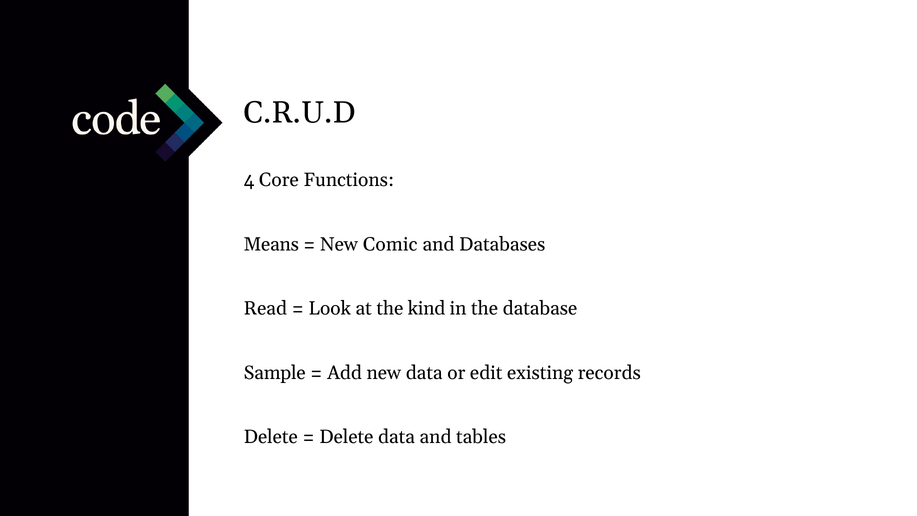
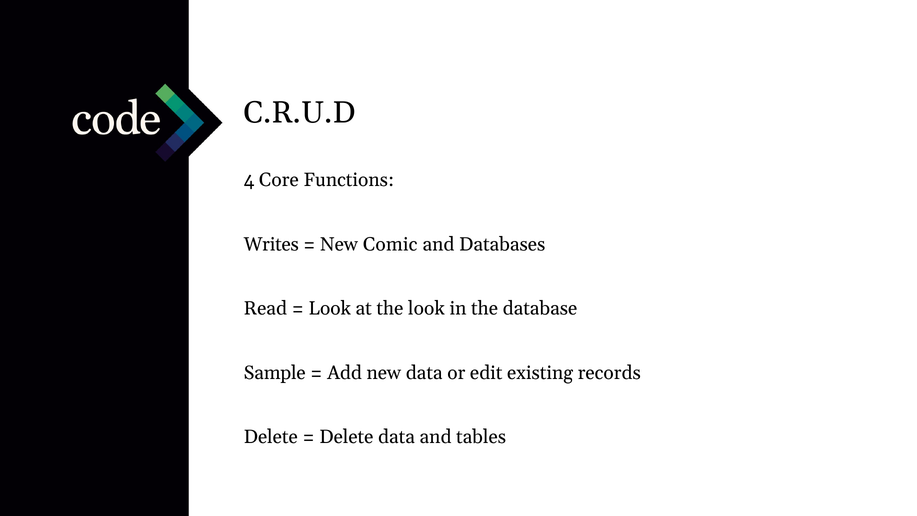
Means: Means -> Writes (271, 244)
the kind: kind -> look (426, 308)
